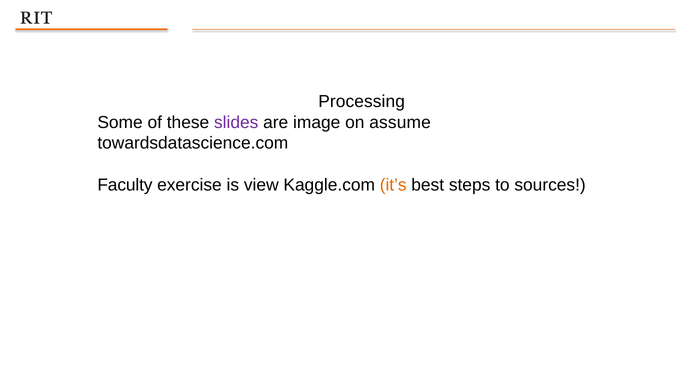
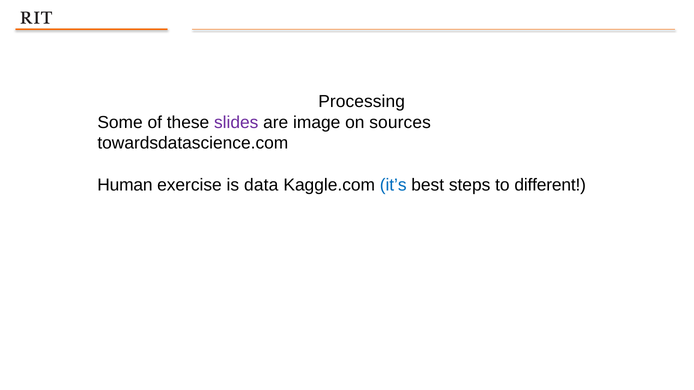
assume: assume -> sources (400, 123)
Faculty: Faculty -> Human (125, 185)
view: view -> data (261, 185)
it’s colour: orange -> blue (393, 185)
sources: sources -> different (550, 185)
